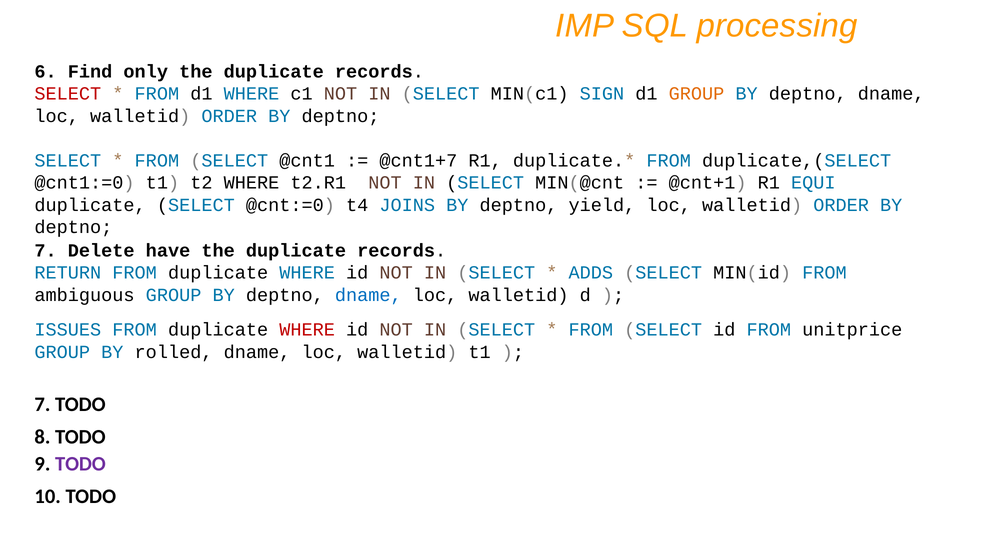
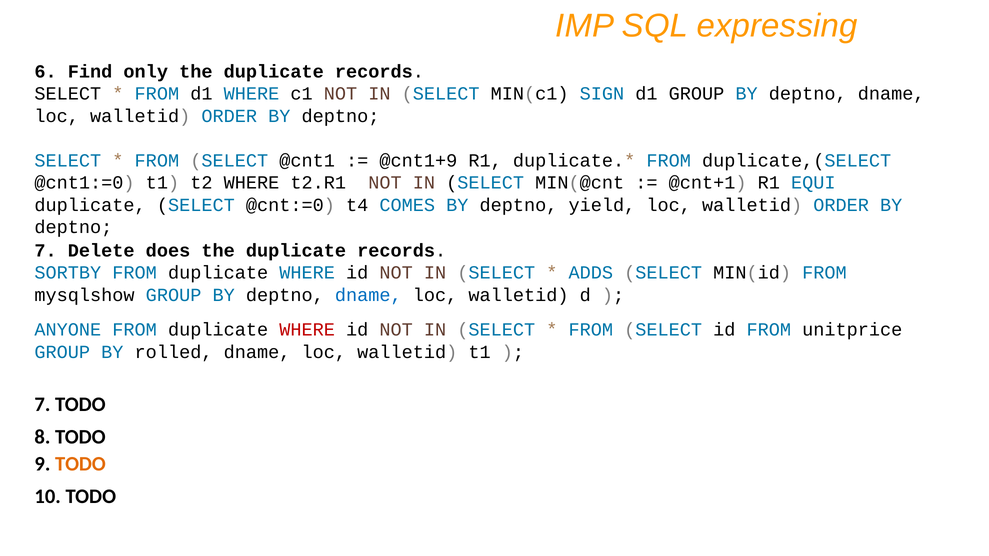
processing: processing -> expressing (777, 26)
SELECT colour: red -> black (68, 94)
GROUP colour: orange -> black (696, 94)
@cnt1+7: @cnt1+7 -> @cnt1+9 (418, 161)
JOINS: JOINS -> COMES (407, 205)
have: have -> does (168, 251)
RETURN: RETURN -> SORTBY (68, 273)
ambiguous: ambiguous -> mysqlshow (85, 295)
ISSUES: ISSUES -> ANYONE (68, 330)
TODO colour: purple -> orange (80, 464)
